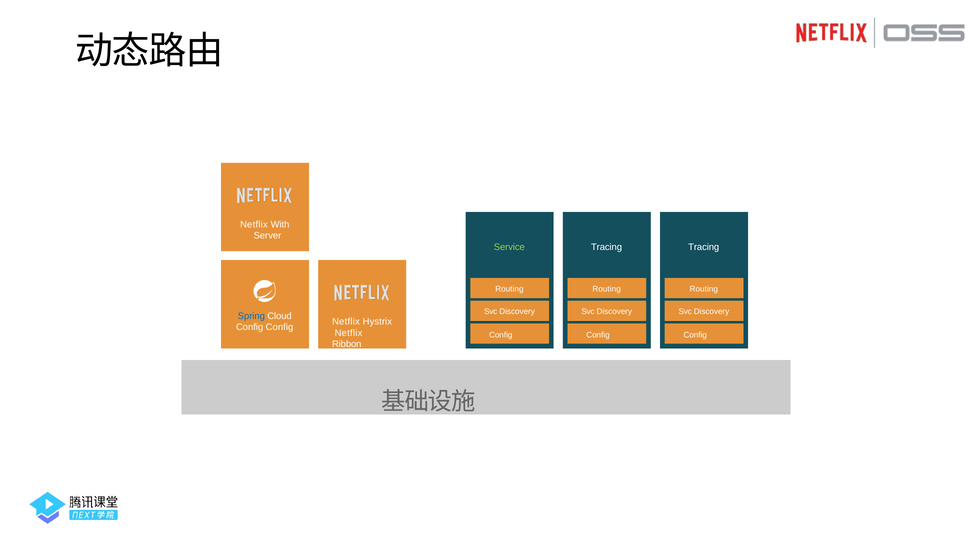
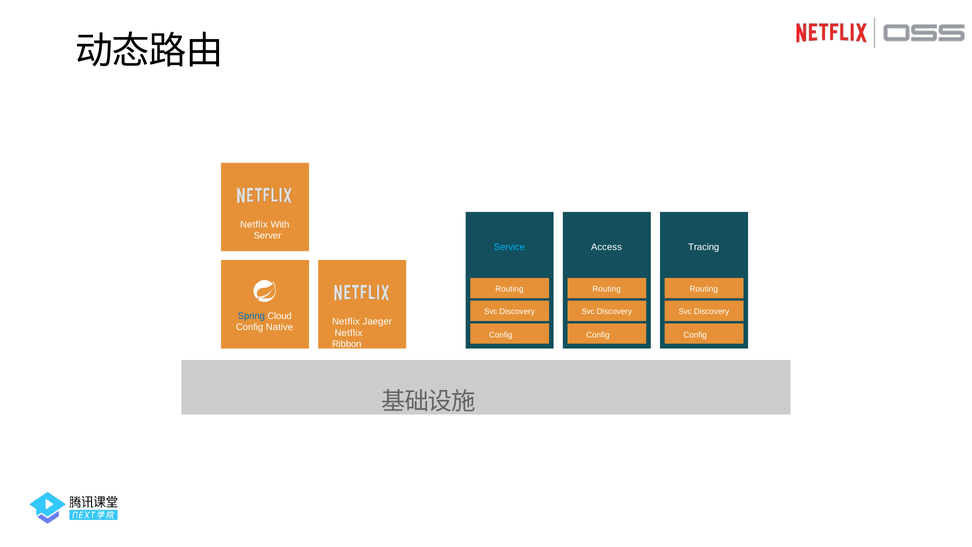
Service colour: light green -> light blue (509, 247)
Tracing: Tracing -> Access (606, 247)
Hystrix: Hystrix -> Jaeger (377, 322)
Config Config: Config -> Native (279, 327)
